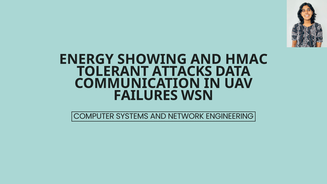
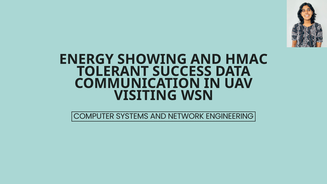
ATTACKS: ATTACKS -> SUCCESS (182, 71)
FAILURES: FAILURES -> VISITING (146, 95)
